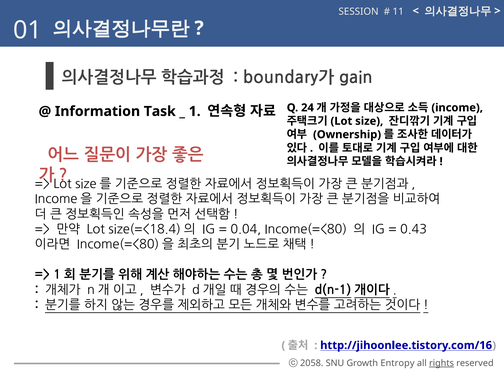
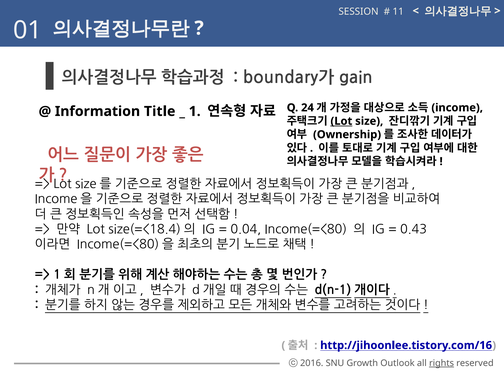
Task: Task -> Title (160, 111)
Lot underline: none -> present (341, 121)
2058: 2058 -> 2016 (312, 363)
Entropy: Entropy -> Outlook (398, 363)
